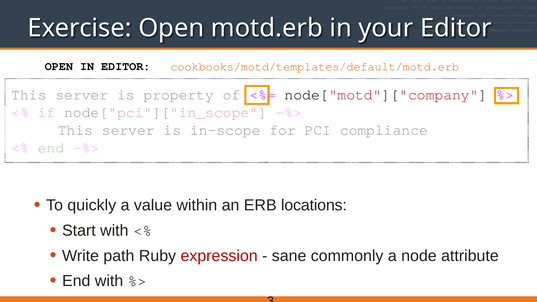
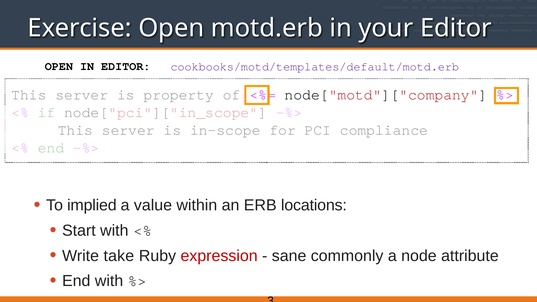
cookbooks/motd/templates/default/motd.erb colour: orange -> purple (315, 67)
quickly: quickly -> implied (92, 205)
path: path -> take (119, 256)
